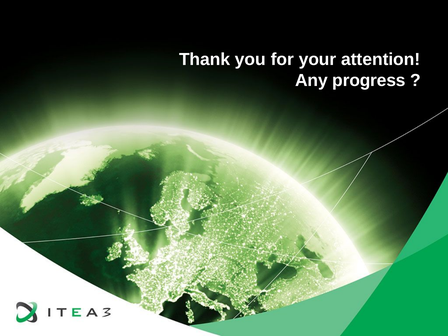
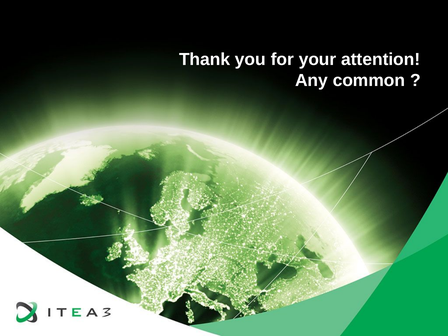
progress: progress -> common (369, 80)
